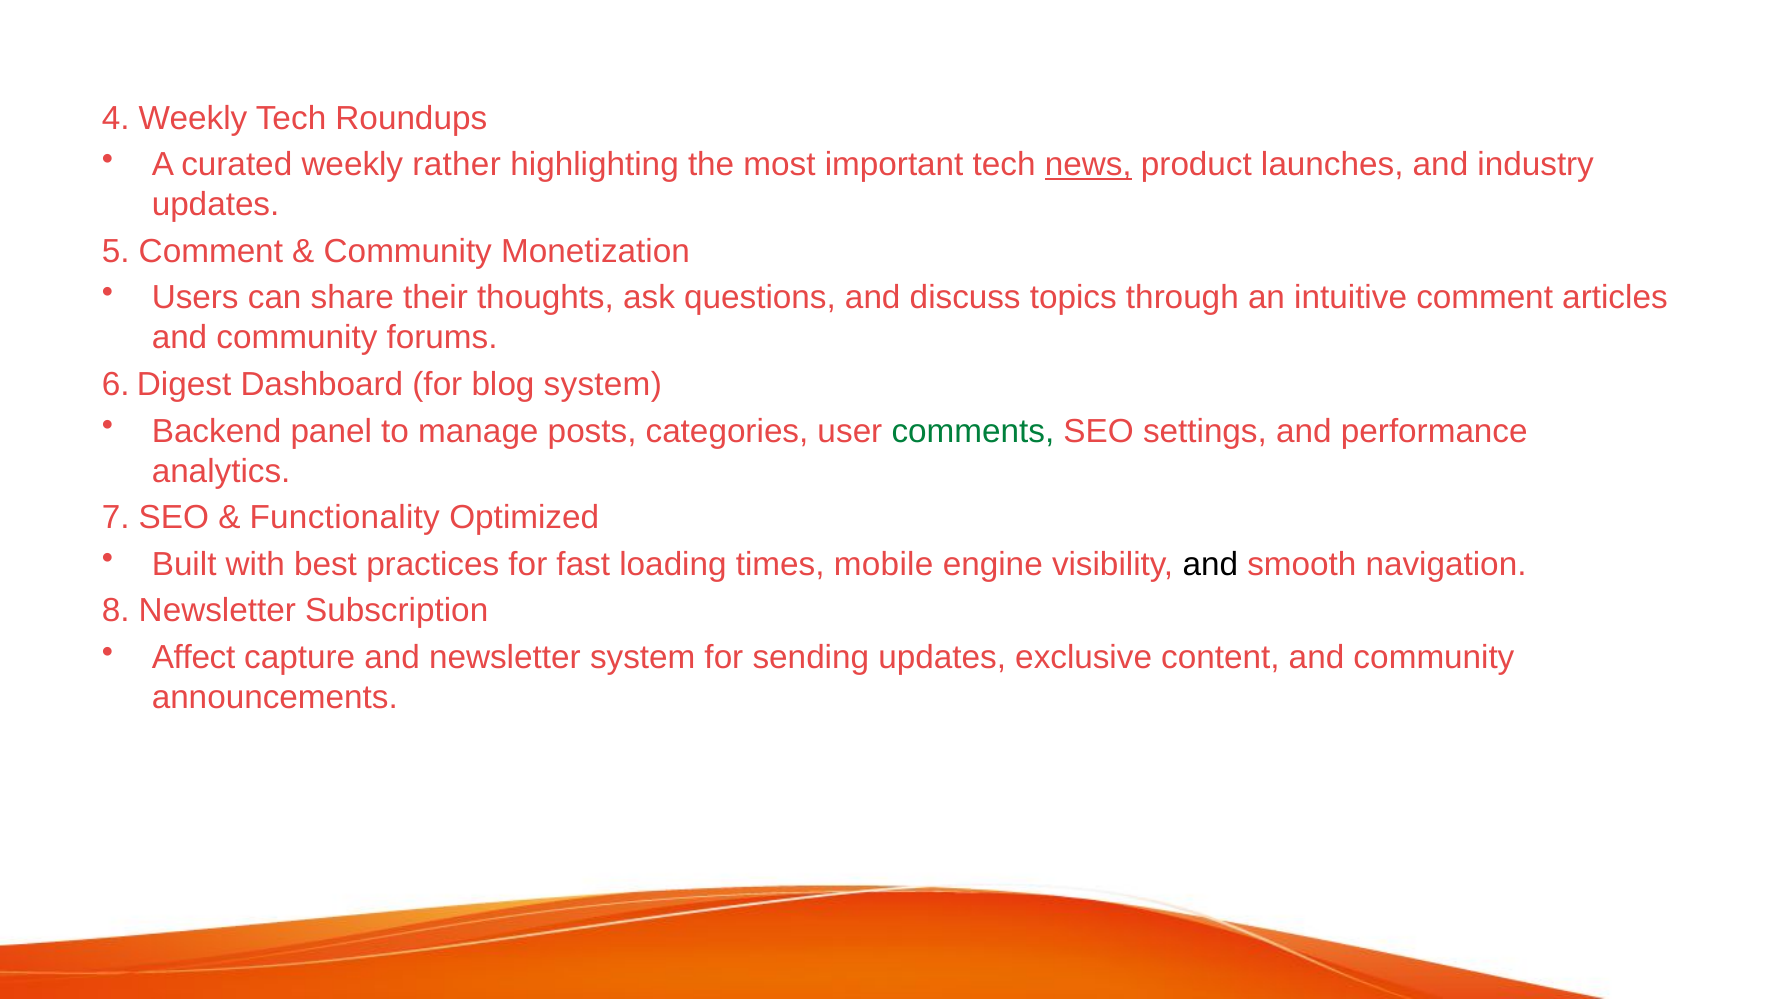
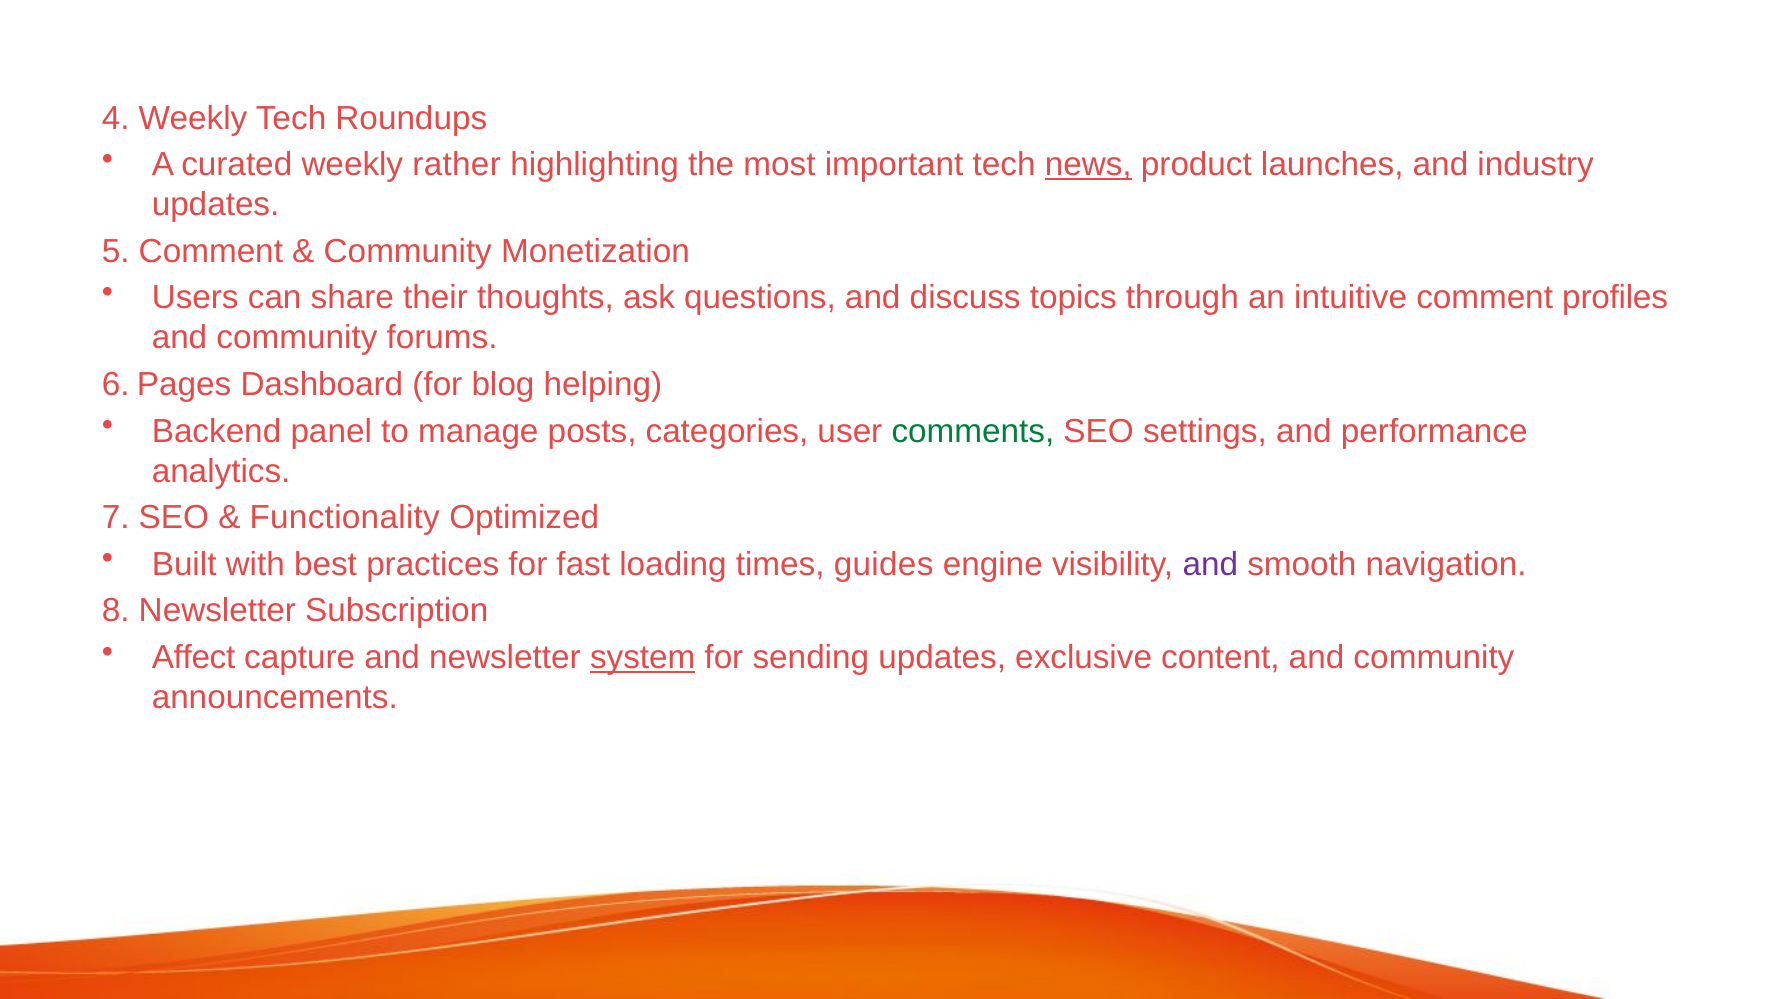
articles: articles -> profiles (1615, 298)
Digest: Digest -> Pages (184, 385)
blog system: system -> helping (603, 385)
mobile: mobile -> guides (884, 564)
and colour: black -> purple (1210, 564)
system underline: none -> present (643, 658)
